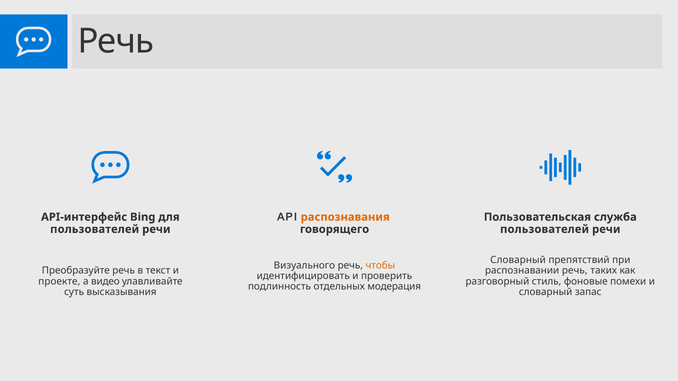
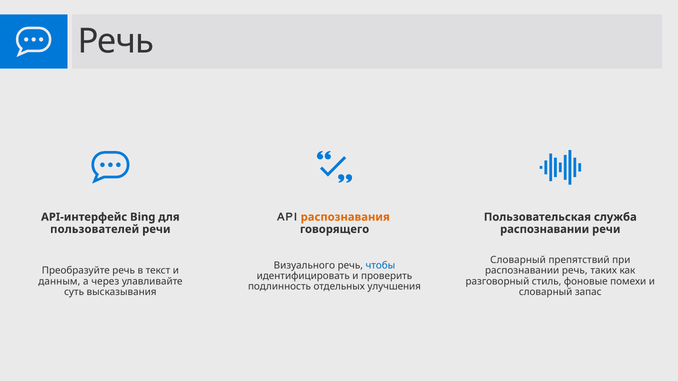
пользователей: пользователей -> распознавании (545, 229)
чтобы colour: orange -> blue (380, 266)
проекте: проекте -> данным (59, 282)
видео: видео -> через (105, 282)
модерация: модерация -> улучшения (394, 287)
